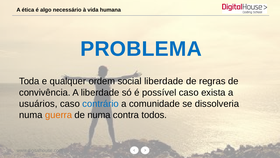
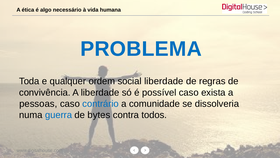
usuários: usuários -> pessoas (38, 103)
guerra colour: orange -> blue (59, 115)
de numa: numa -> bytes (99, 115)
